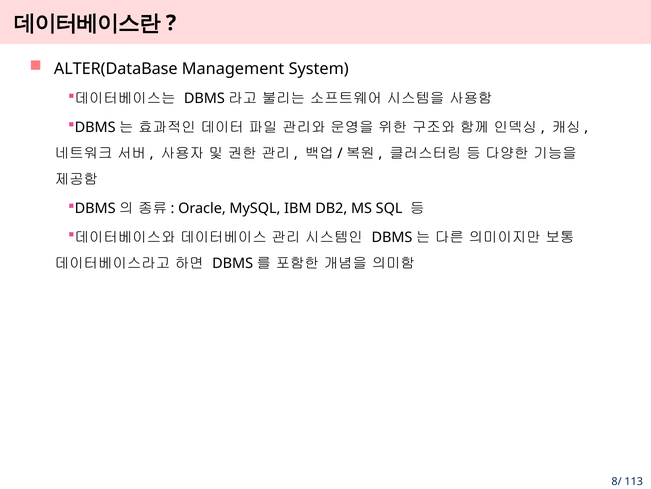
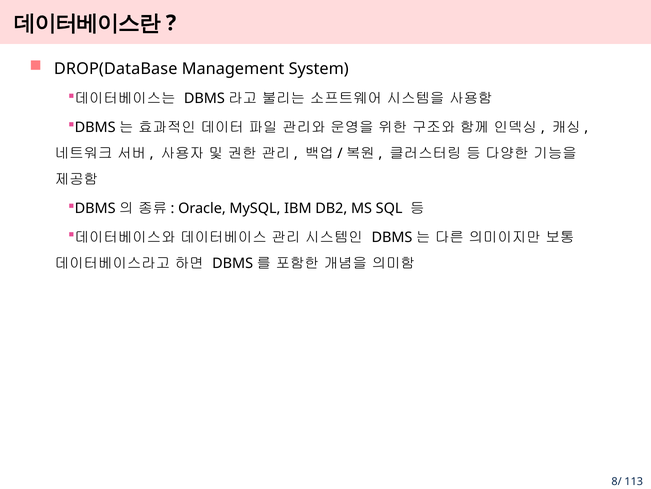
ALTER(DataBase: ALTER(DataBase -> DROP(DataBase (116, 69)
